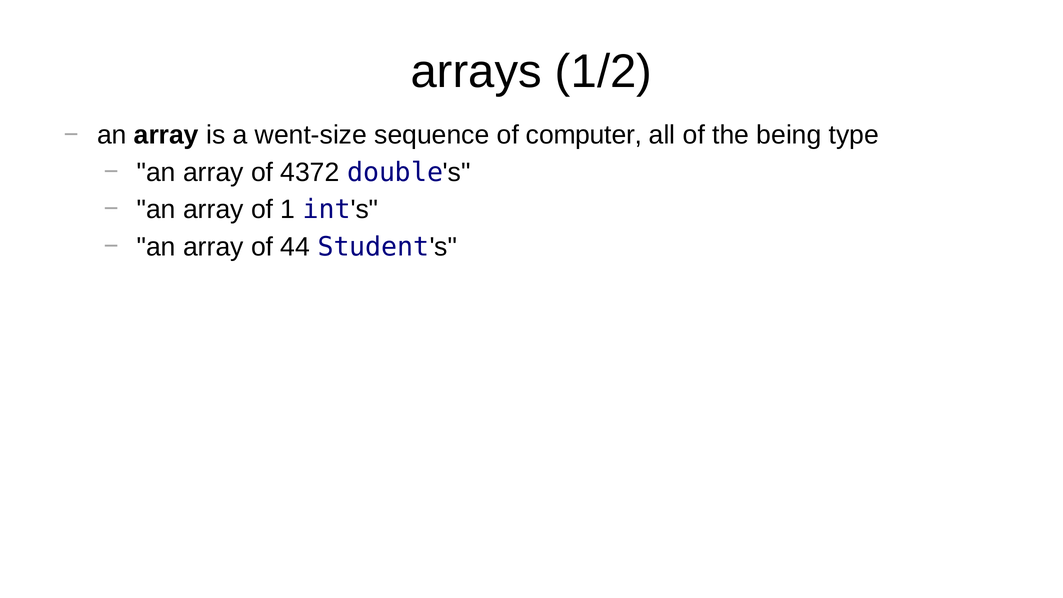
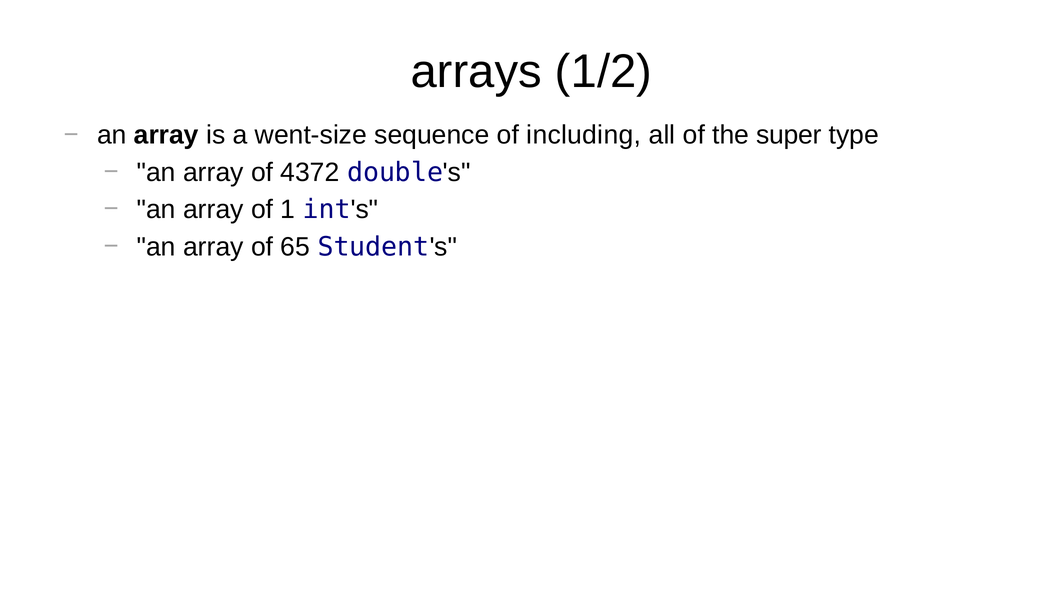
computer: computer -> including (584, 135)
being: being -> super (789, 135)
44: 44 -> 65 (295, 247)
